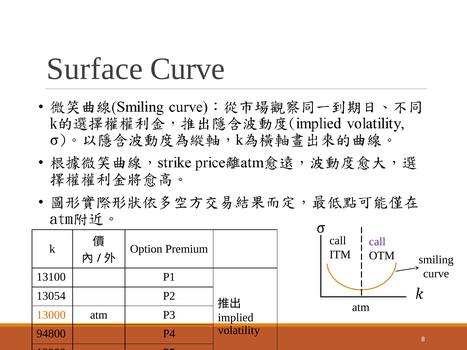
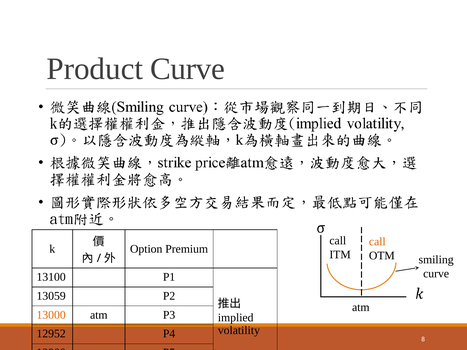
Surface: Surface -> Product (95, 69)
call colour: purple -> orange (377, 242)
13054: 13054 -> 13059 (51, 296)
94800: 94800 -> 12952 (51, 334)
